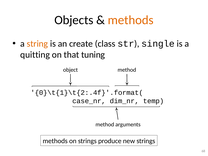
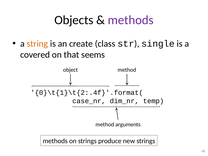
methods colour: orange -> purple (131, 20)
quitting: quitting -> covered (35, 55)
tuning: tuning -> seems (93, 55)
